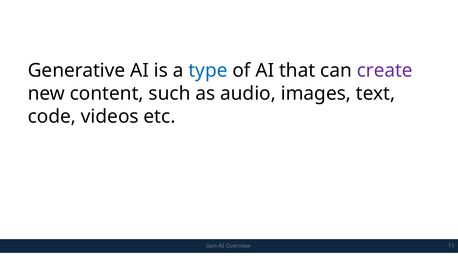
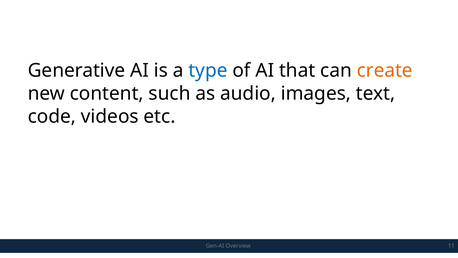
create colour: purple -> orange (385, 70)
